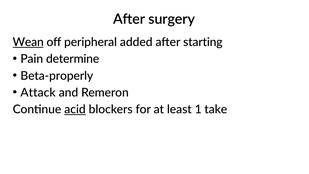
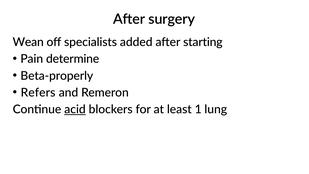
Wean underline: present -> none (28, 42)
peripheral: peripheral -> specialists (91, 42)
Attack: Attack -> Refers (38, 93)
take: take -> lung (216, 109)
